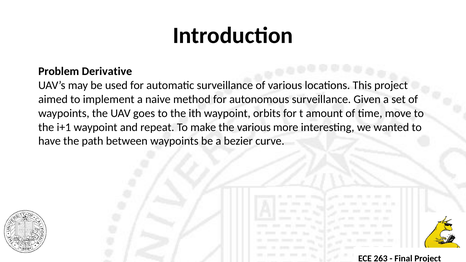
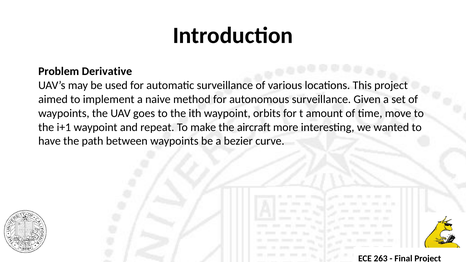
the various: various -> aircraft (254, 127)
